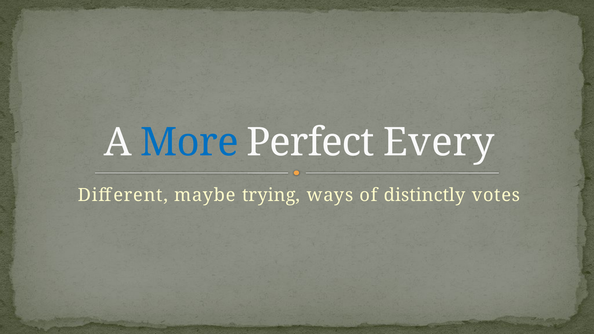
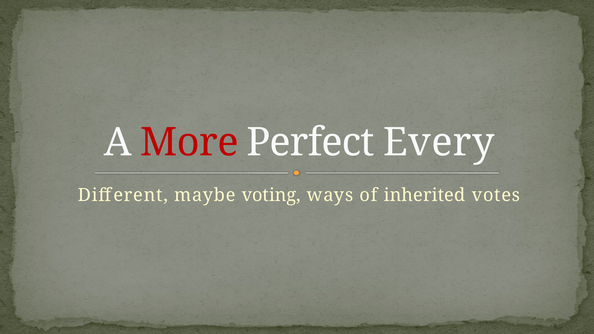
More colour: blue -> red (189, 142)
trying: trying -> voting (271, 195)
distinctly: distinctly -> inherited (425, 195)
